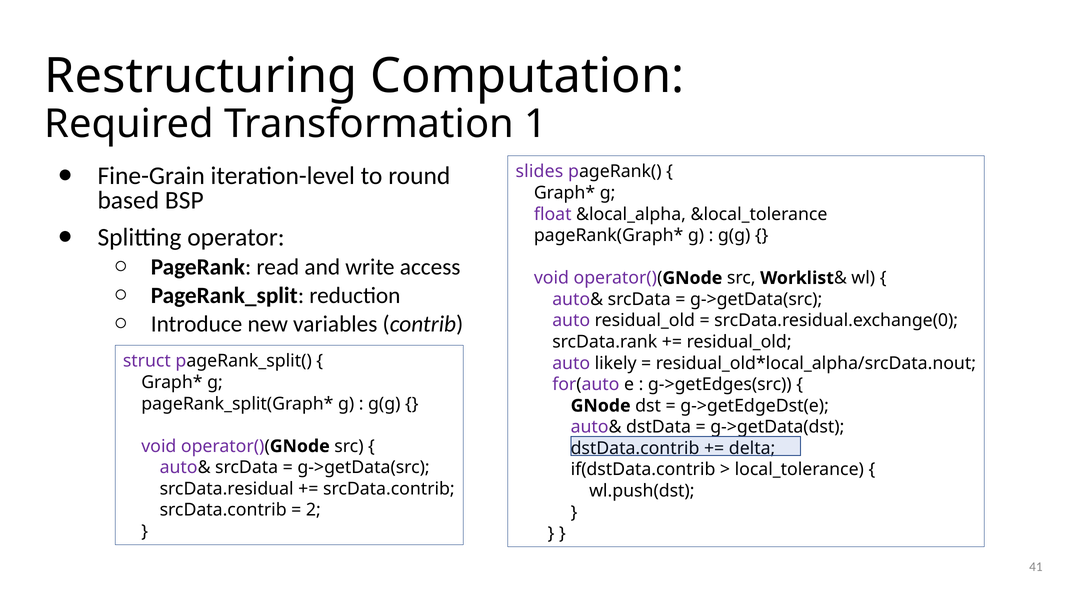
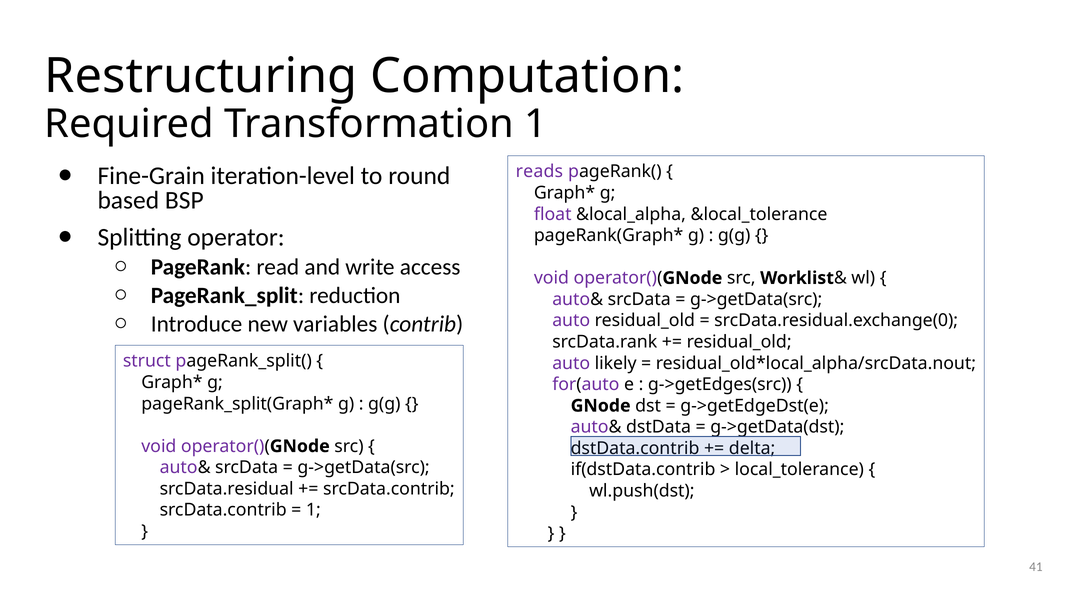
slides: slides -> reads (539, 172)
2: 2 -> 1 (313, 510)
